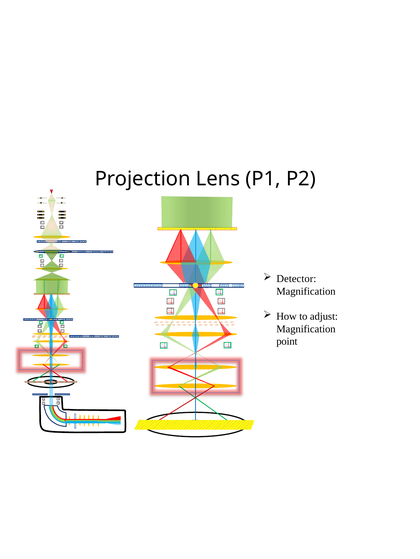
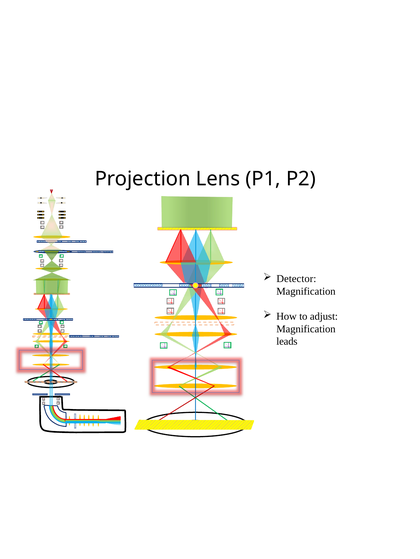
point: point -> leads (287, 342)
